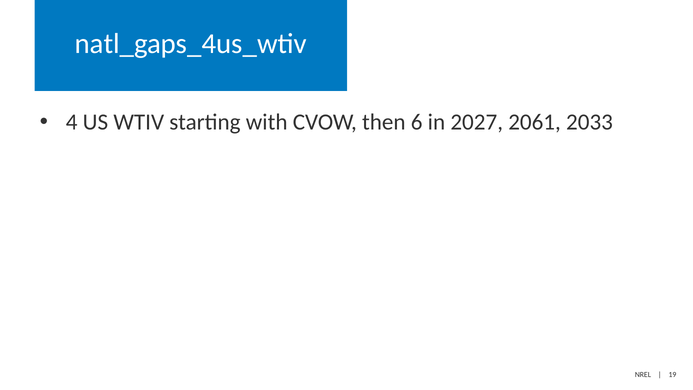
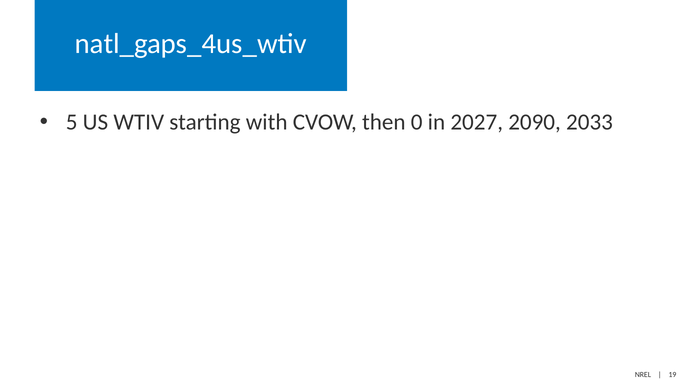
4: 4 -> 5 (72, 122)
6: 6 -> 0 (417, 122)
2061: 2061 -> 2090 (535, 122)
